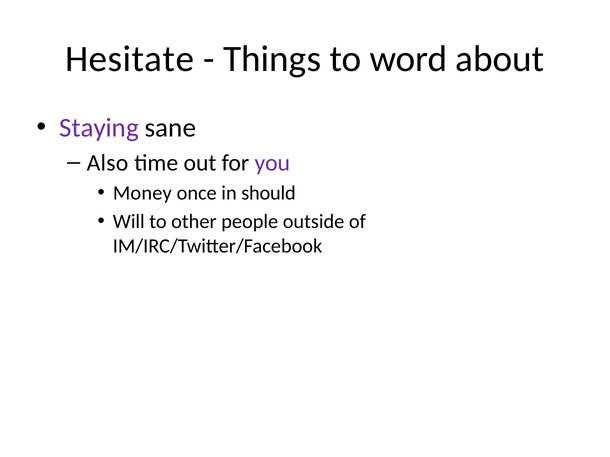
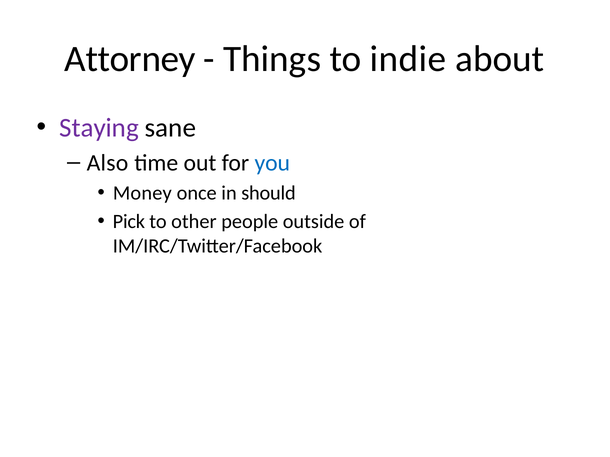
Hesitate: Hesitate -> Attorney (130, 59)
word: word -> indie (408, 59)
you colour: purple -> blue (272, 163)
Will: Will -> Pick (129, 222)
